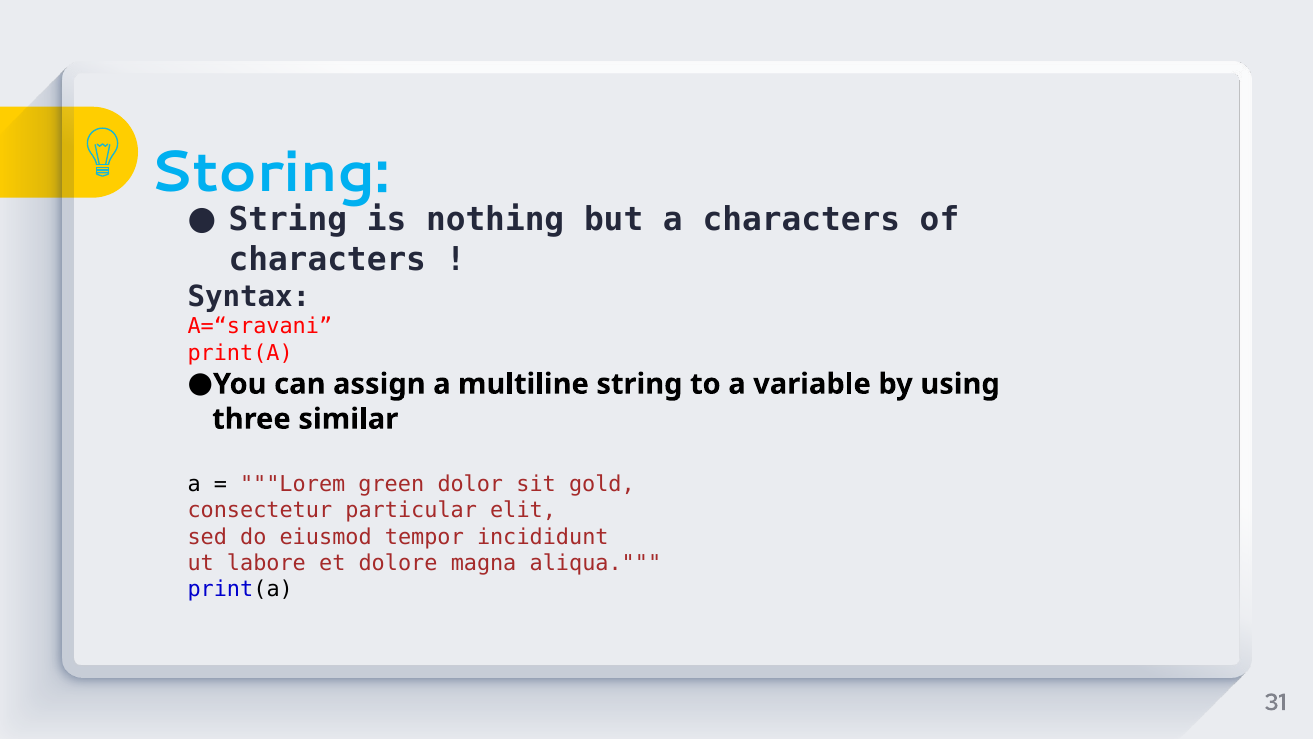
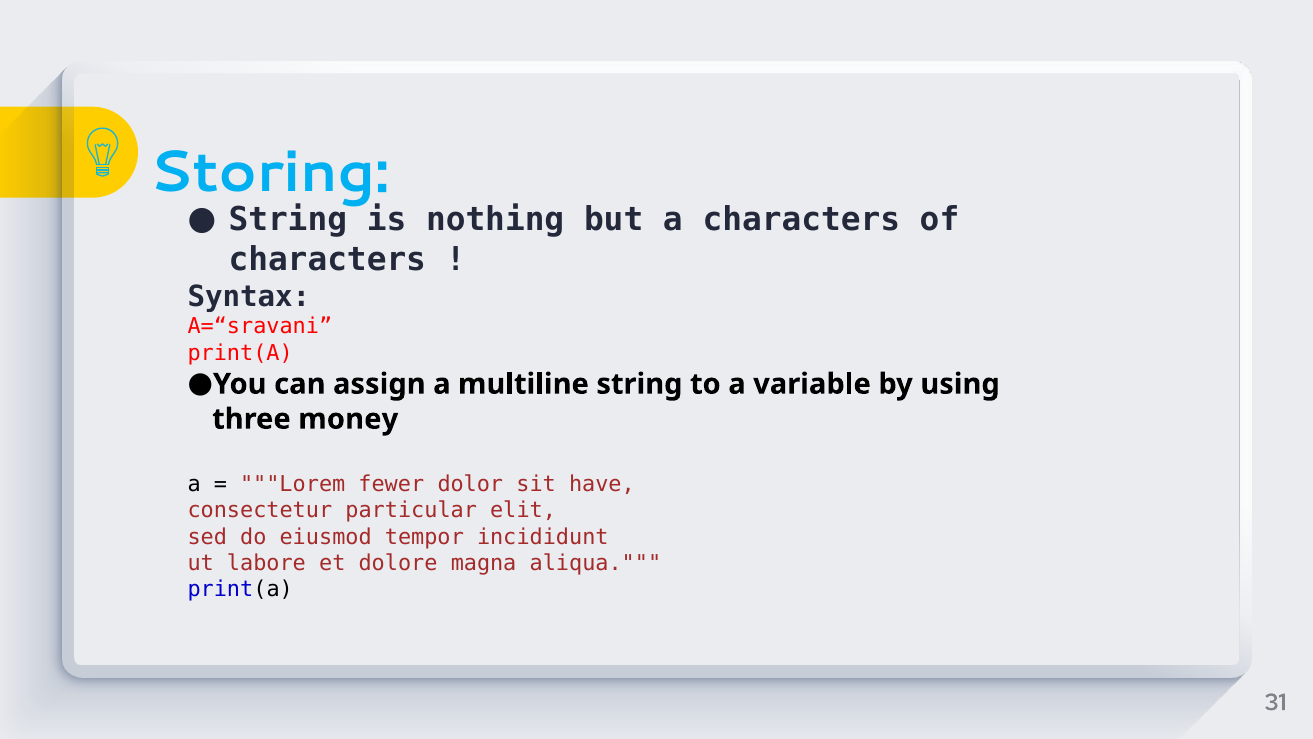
similar: similar -> money (348, 419)
green: green -> fewer (391, 484)
gold: gold -> have (602, 484)
